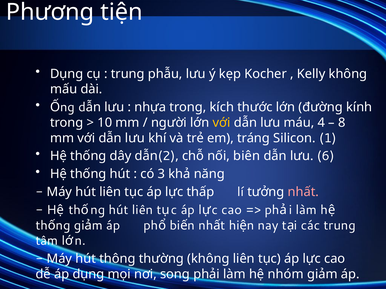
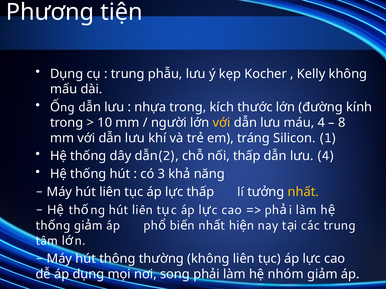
nối biên: biên -> thấp (247, 156)
6: 6 -> 4 (326, 156)
nhất colour: pink -> yellow (303, 192)
